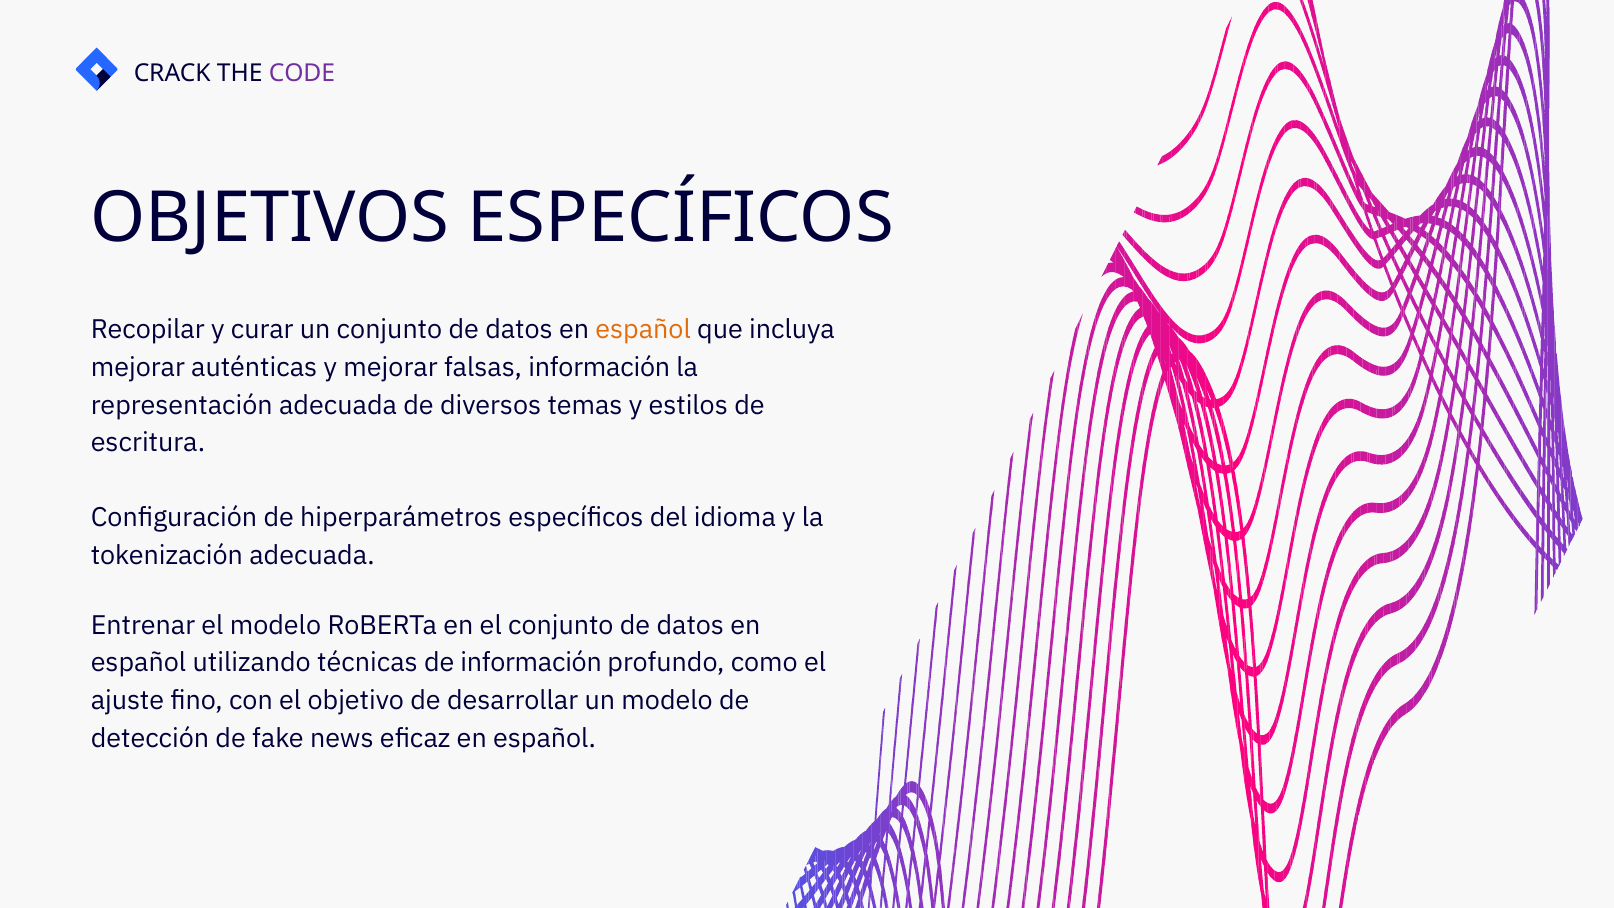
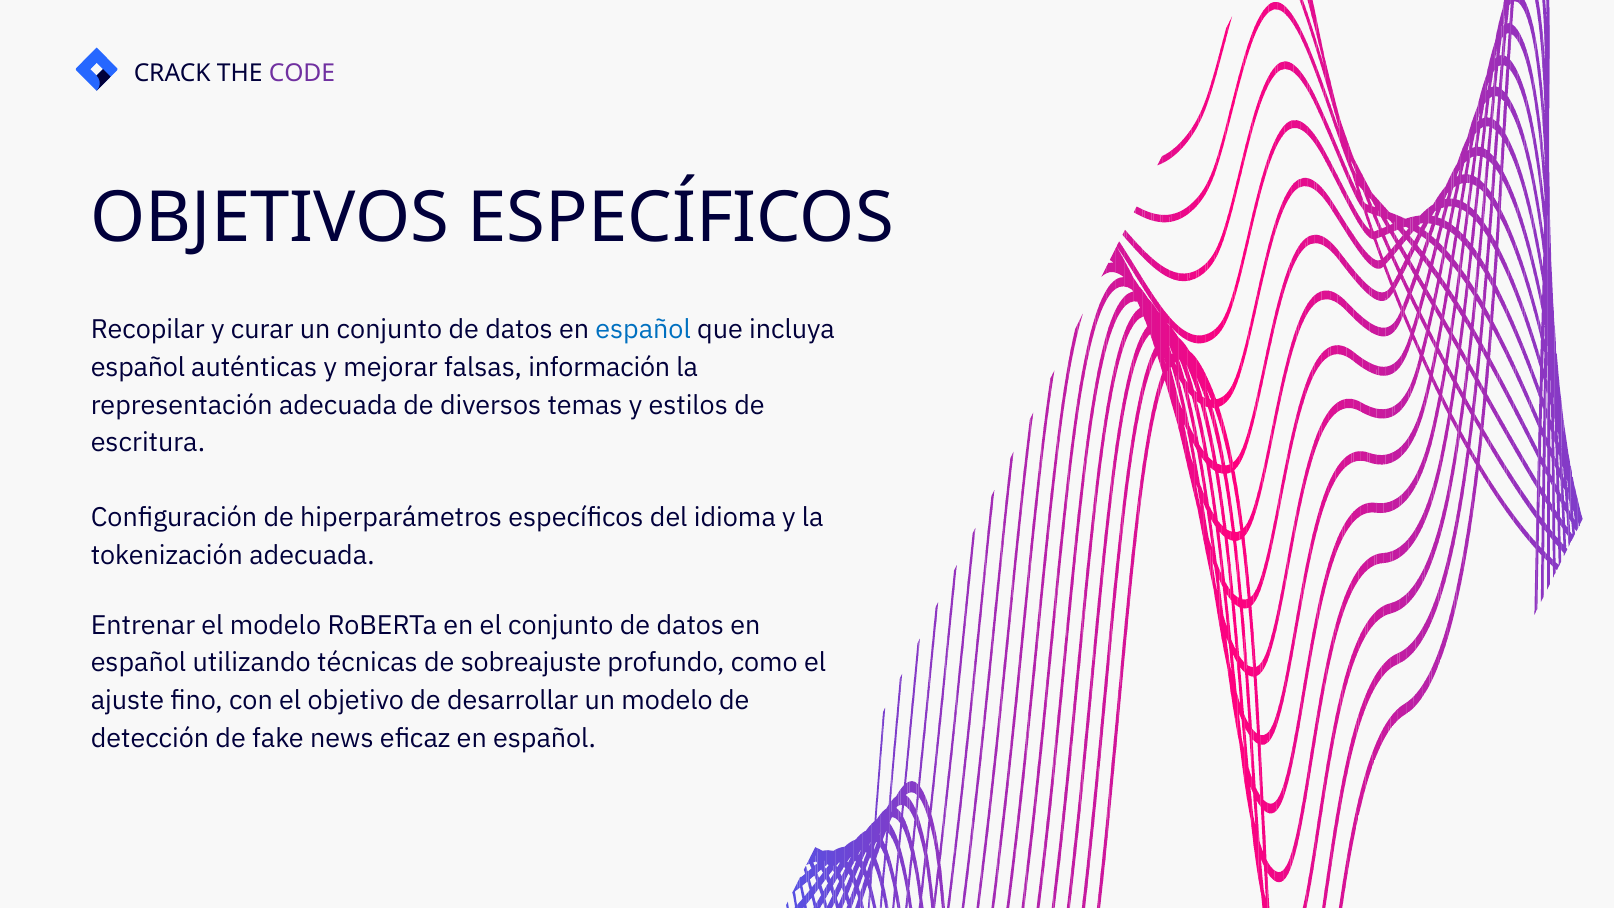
español colour: orange -> blue (643, 330)
mejorar: mejorar -> español (138, 367)
de información: información -> sobreajuste (531, 663)
